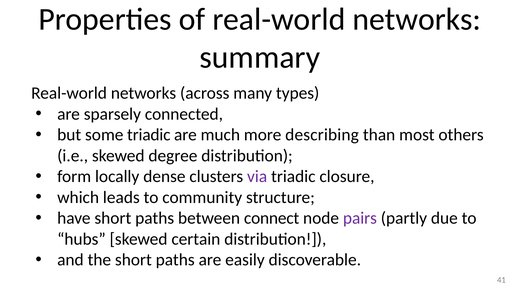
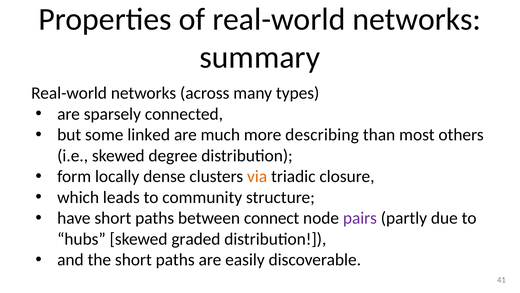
some triadic: triadic -> linked (149, 135)
via colour: purple -> orange (257, 176)
certain: certain -> graded (196, 239)
